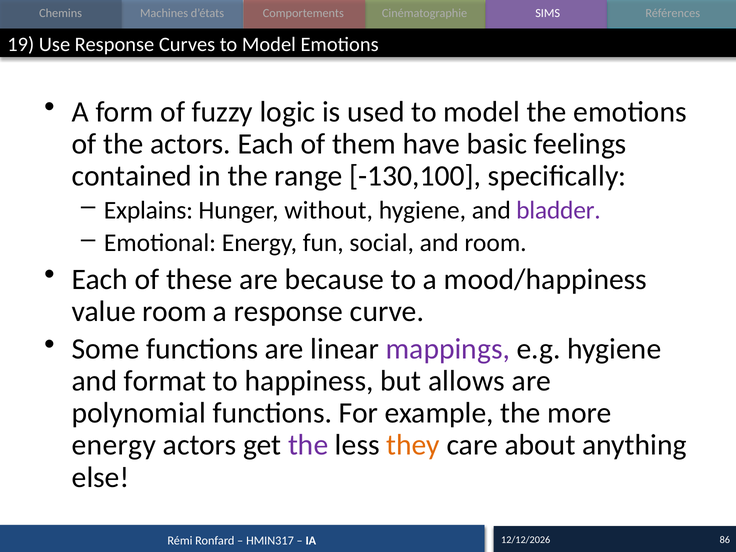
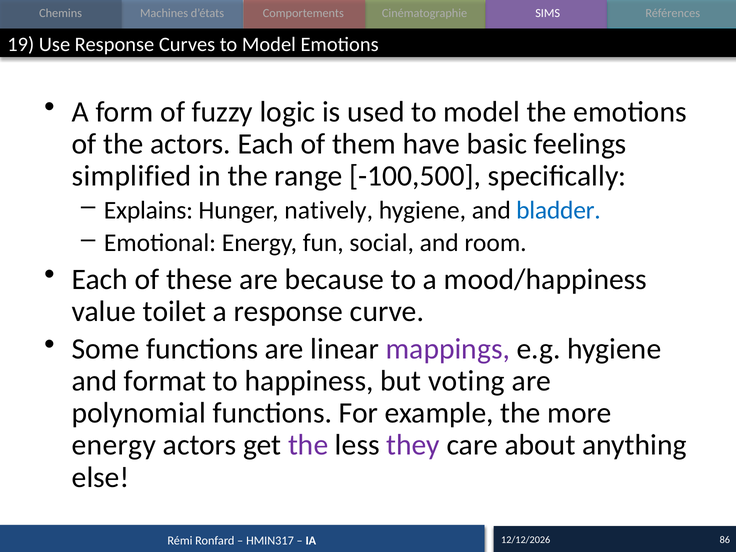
contained: contained -> simplified (132, 176)
-130,100: -130,100 -> -100,500 (415, 176)
without: without -> natively (329, 210)
bladder colour: purple -> blue (558, 210)
value room: room -> toilet (174, 311)
allows: allows -> voting (466, 381)
they colour: orange -> purple (413, 445)
